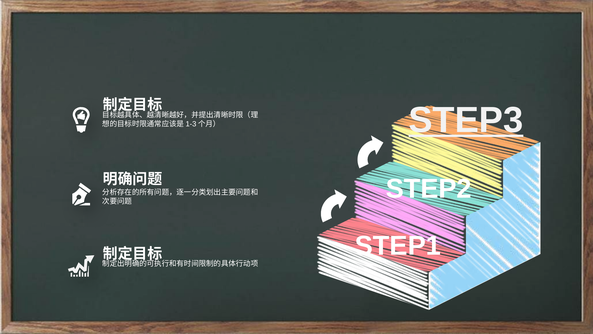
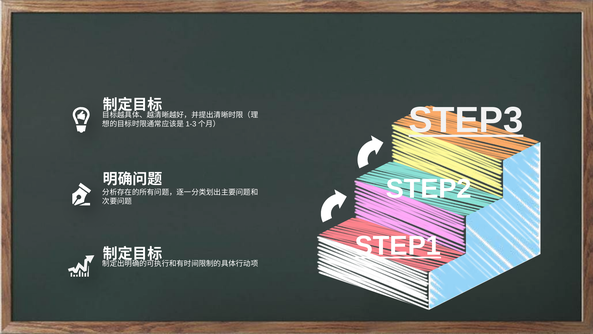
STEP1 underline: none -> present (398, 245)
